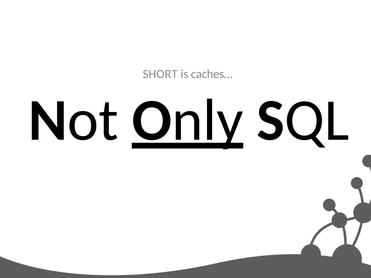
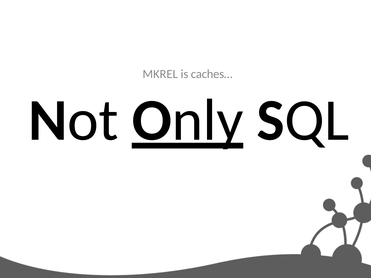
SHORT: SHORT -> MKREL (160, 74)
